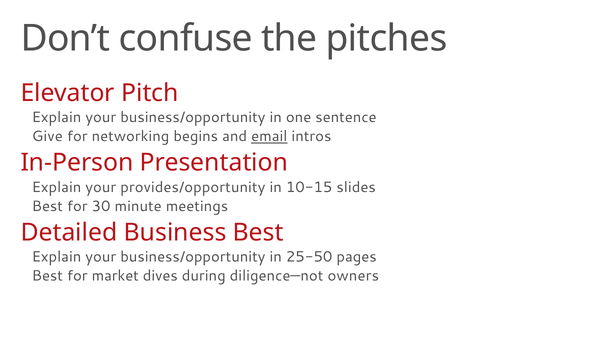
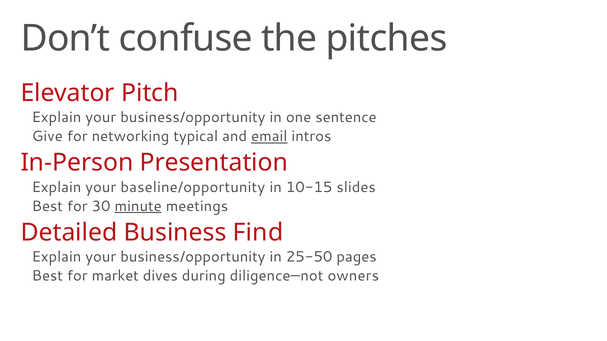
begins: begins -> typical (196, 137)
provides/opportunity: provides/opportunity -> baseline/opportunity (193, 187)
minute underline: none -> present (138, 206)
Business Best: Best -> Find (258, 233)
